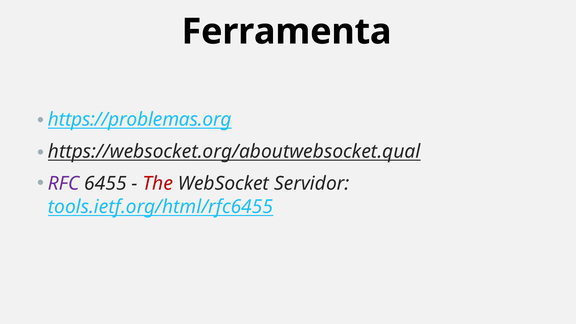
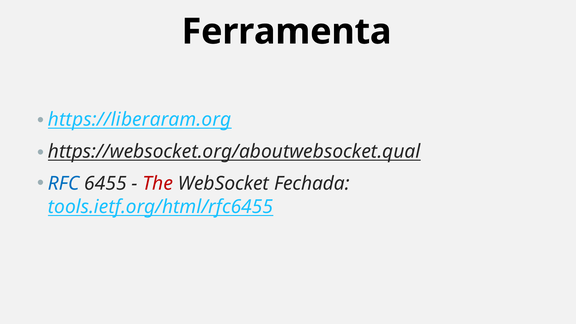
https://problemas.org: https://problemas.org -> https://liberaram.org (140, 119)
RFC colour: purple -> blue (64, 184)
Servidor: Servidor -> Fechada (312, 184)
